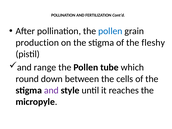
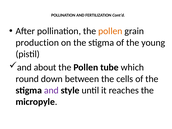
pollen colour: blue -> orange (110, 31)
fleshy: fleshy -> young (153, 43)
range: range -> about (45, 67)
